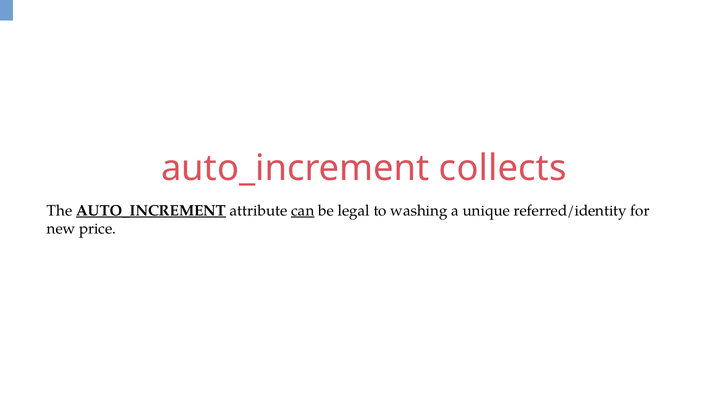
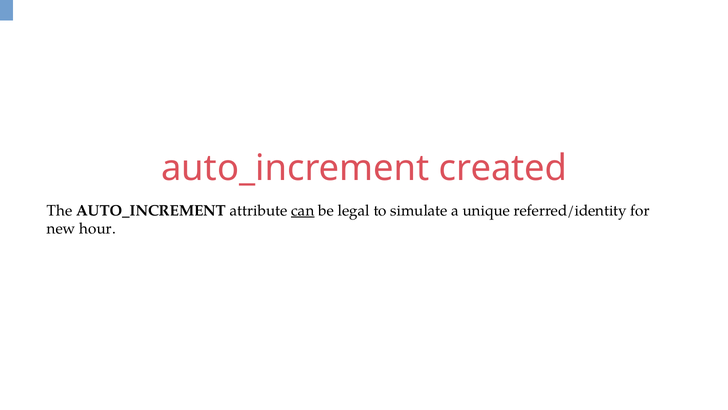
collects: collects -> created (503, 168)
AUTO_INCREMENT underline: present -> none (151, 210)
washing: washing -> simulate (419, 210)
price: price -> hour (98, 229)
